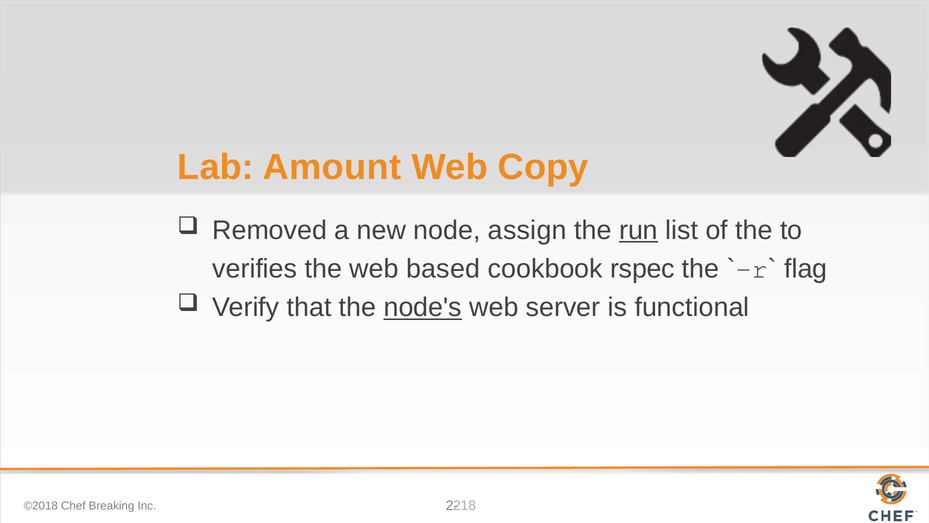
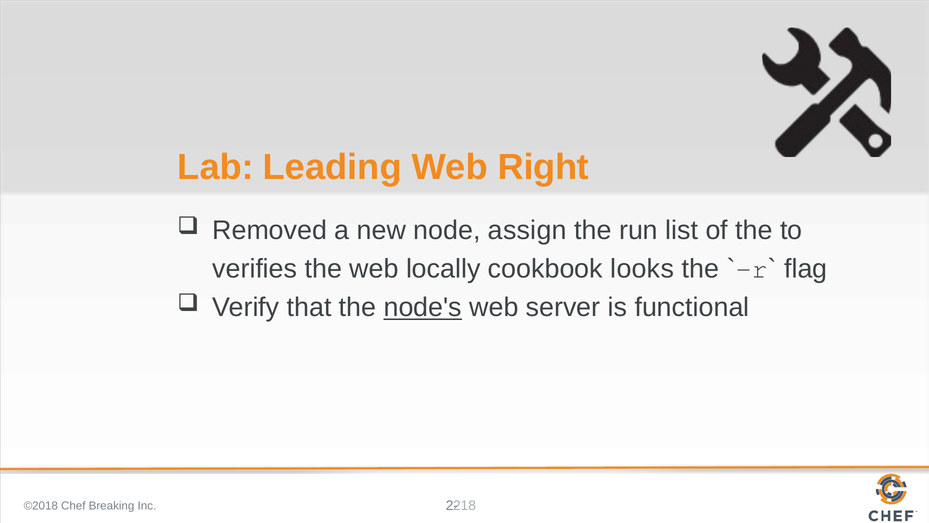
Amount: Amount -> Leading (332, 167)
Copy: Copy -> Right (543, 167)
run underline: present -> none (639, 230)
based: based -> locally (443, 269)
rspec: rspec -> looks (642, 269)
